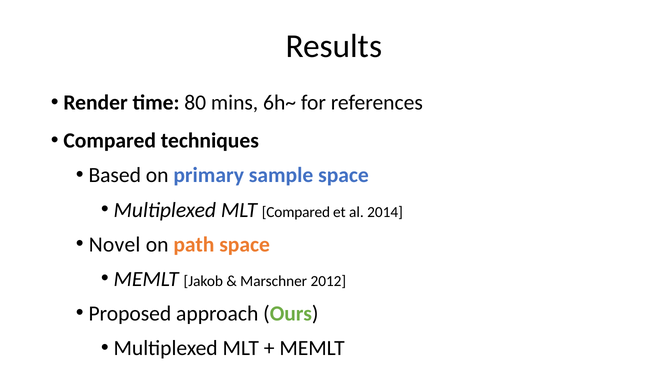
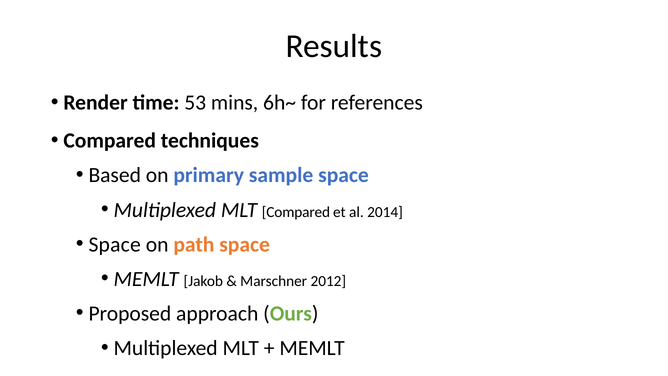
80: 80 -> 53 (195, 103)
Novel: Novel -> Space (115, 244)
